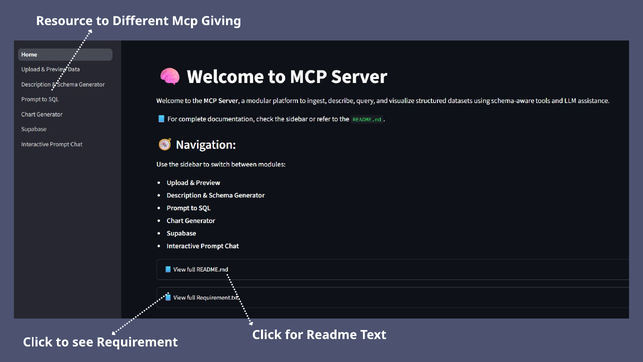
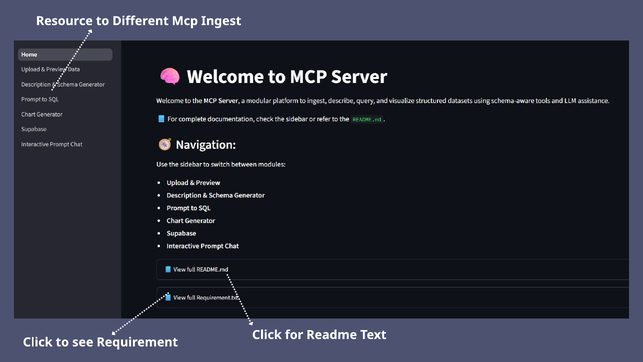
Giving: Giving -> Ingest (221, 21)
